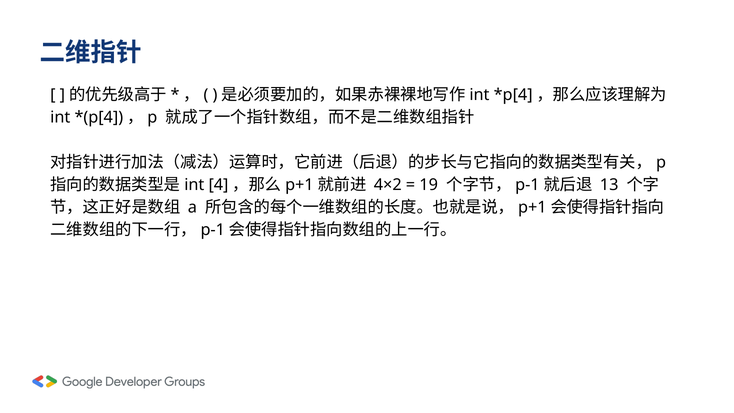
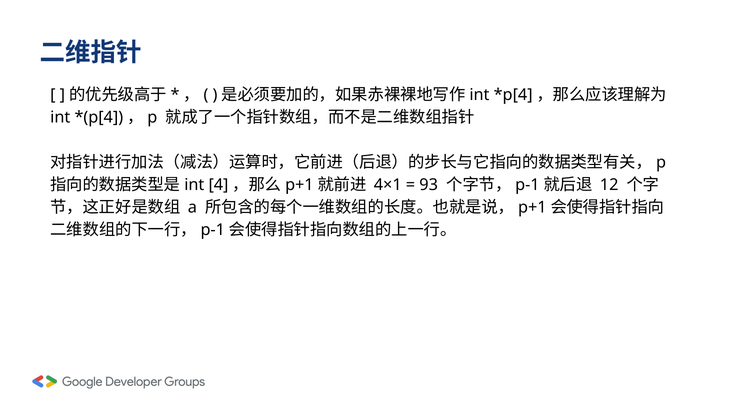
4×2: 4×2 -> 4×1 (388, 185)
19: 19 -> 93 (429, 185)
13: 13 -> 12 (609, 185)
